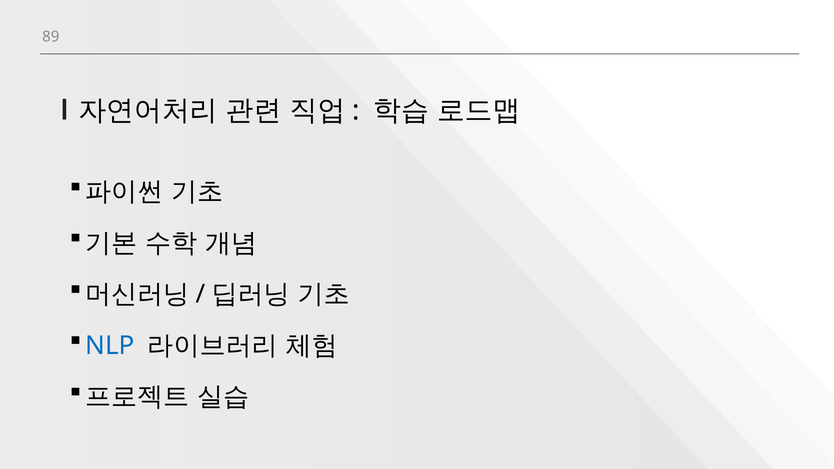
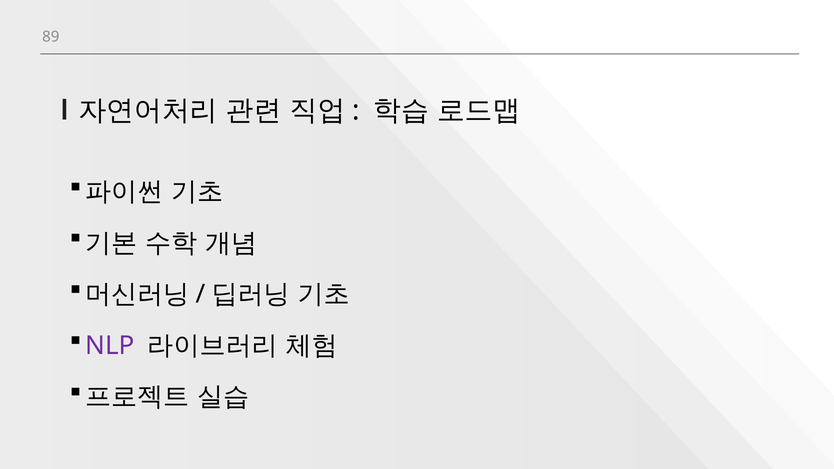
NLP colour: blue -> purple (110, 346)
